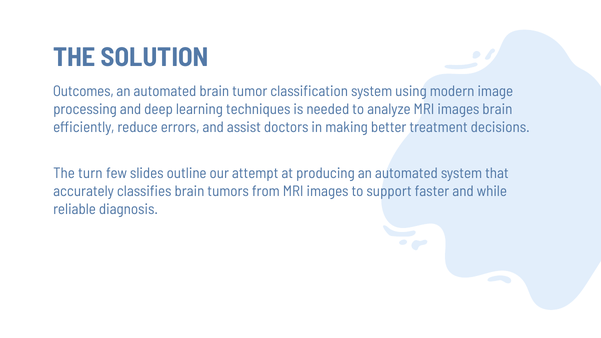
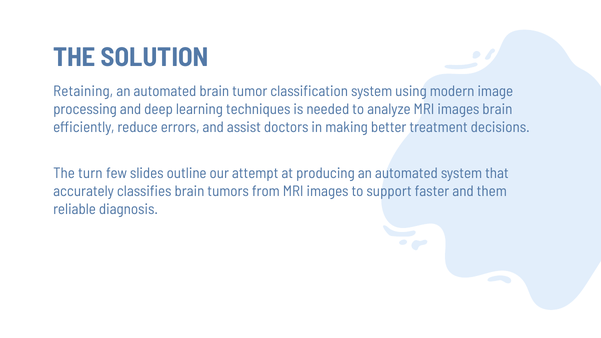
Outcomes: Outcomes -> Retaining (83, 91)
while: while -> them (492, 191)
